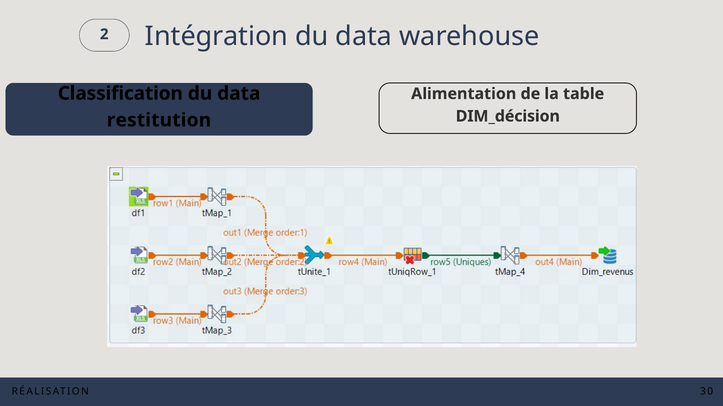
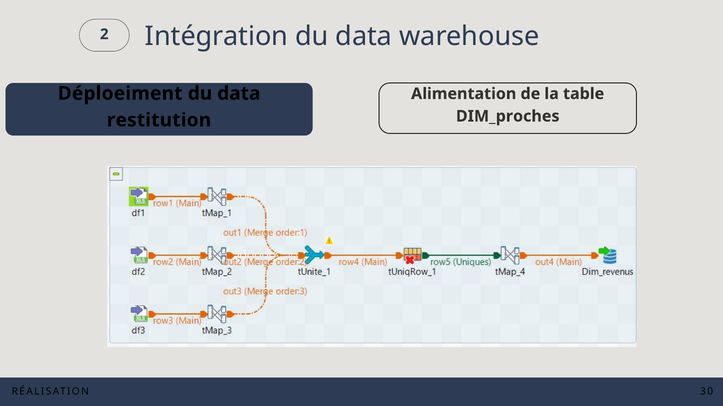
Classification: Classification -> Déploeiment (120, 94)
DIM_décision: DIM_décision -> DIM_proches (508, 116)
